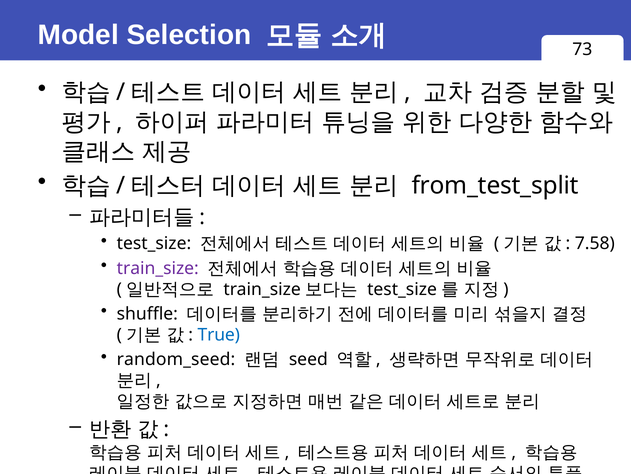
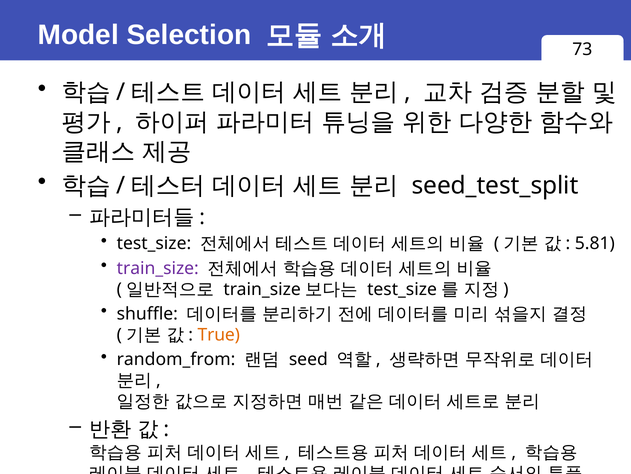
from_test_split: from_test_split -> seed_test_split (495, 186)
7.58: 7.58 -> 5.81 (595, 243)
True colour: blue -> orange (219, 334)
random_seed: random_seed -> random_from (176, 359)
